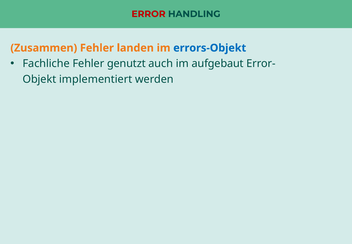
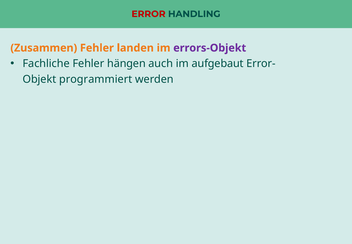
errors-Objekt colour: blue -> purple (210, 48)
genutzt: genutzt -> hängen (126, 64)
implementiert: implementiert -> programmiert (96, 79)
